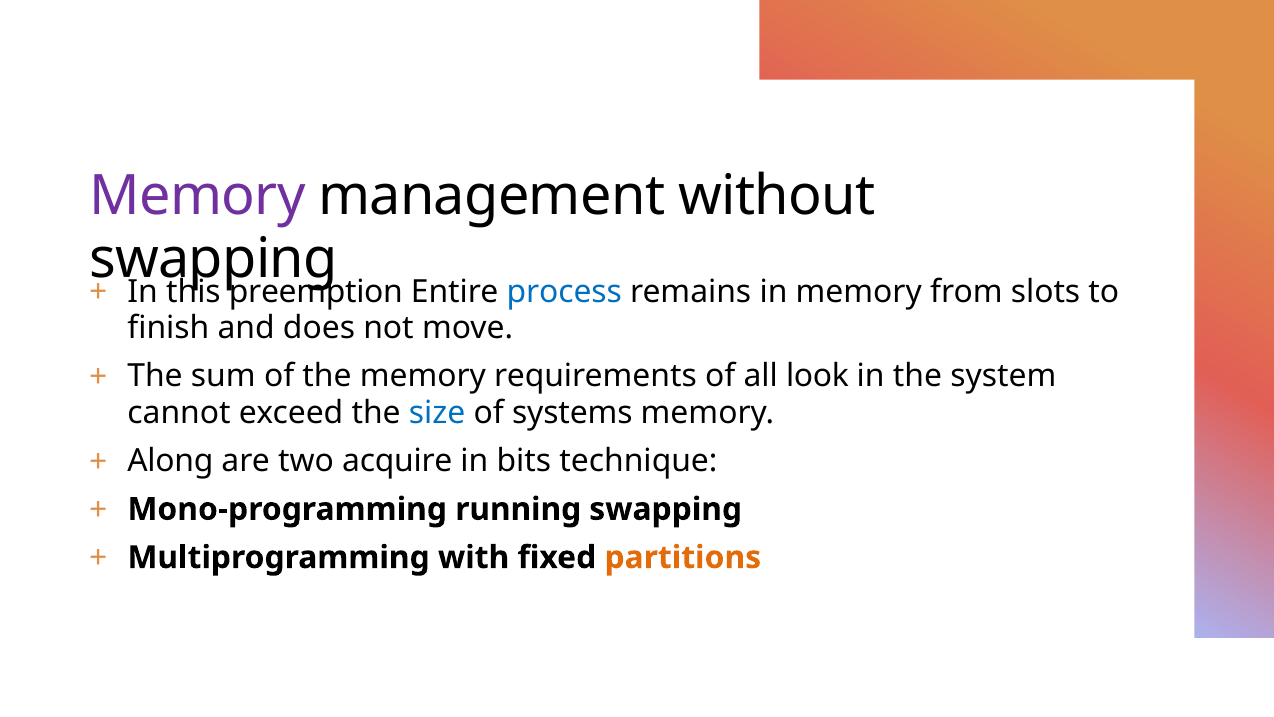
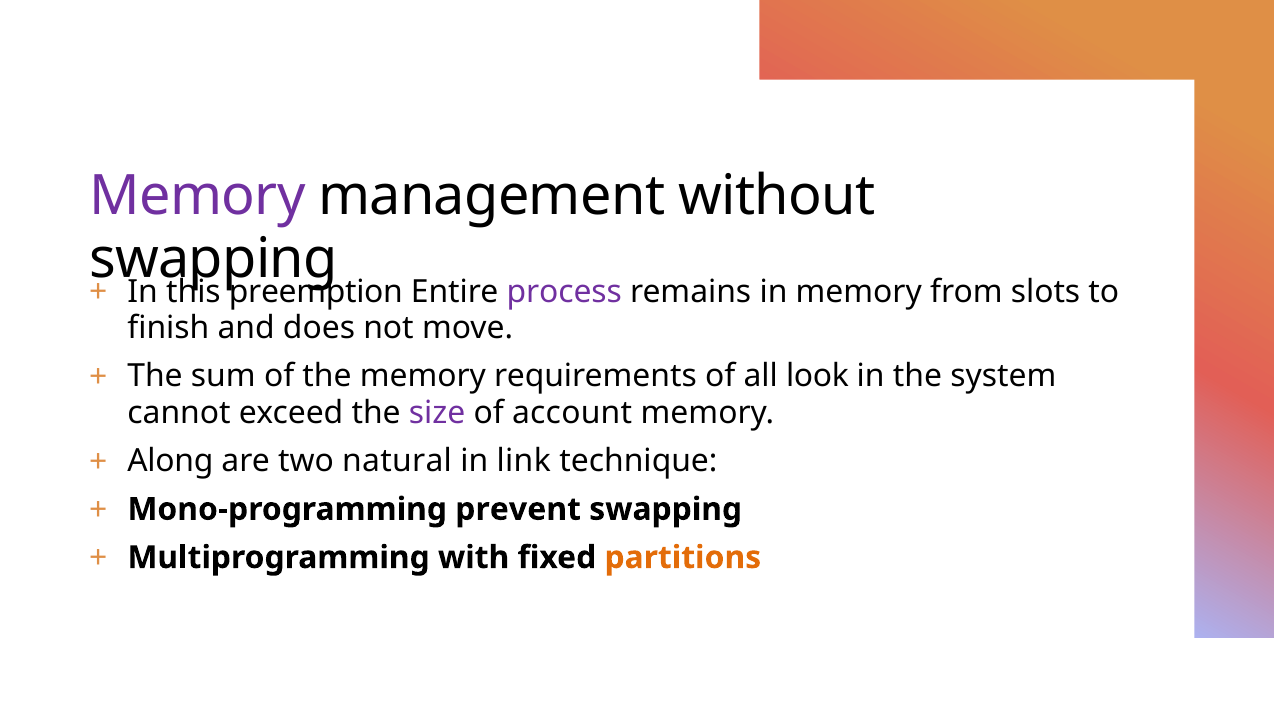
process colour: blue -> purple (564, 292)
size colour: blue -> purple (437, 412)
systems: systems -> account (572, 412)
acquire: acquire -> natural (397, 461)
bits: bits -> link (524, 461)
running: running -> prevent (518, 509)
